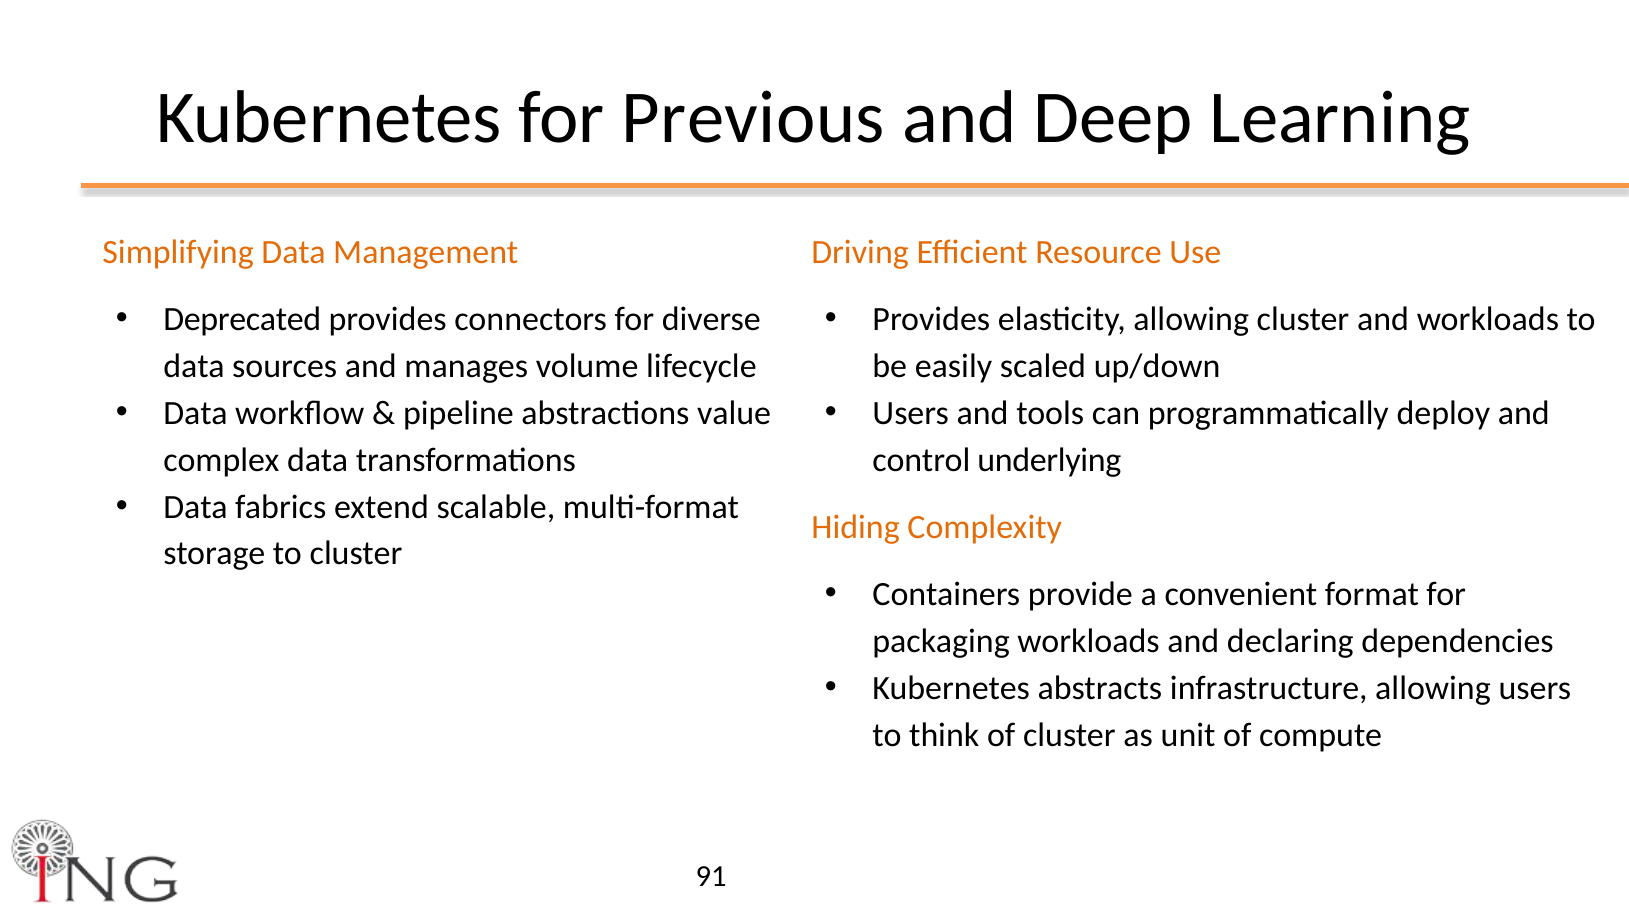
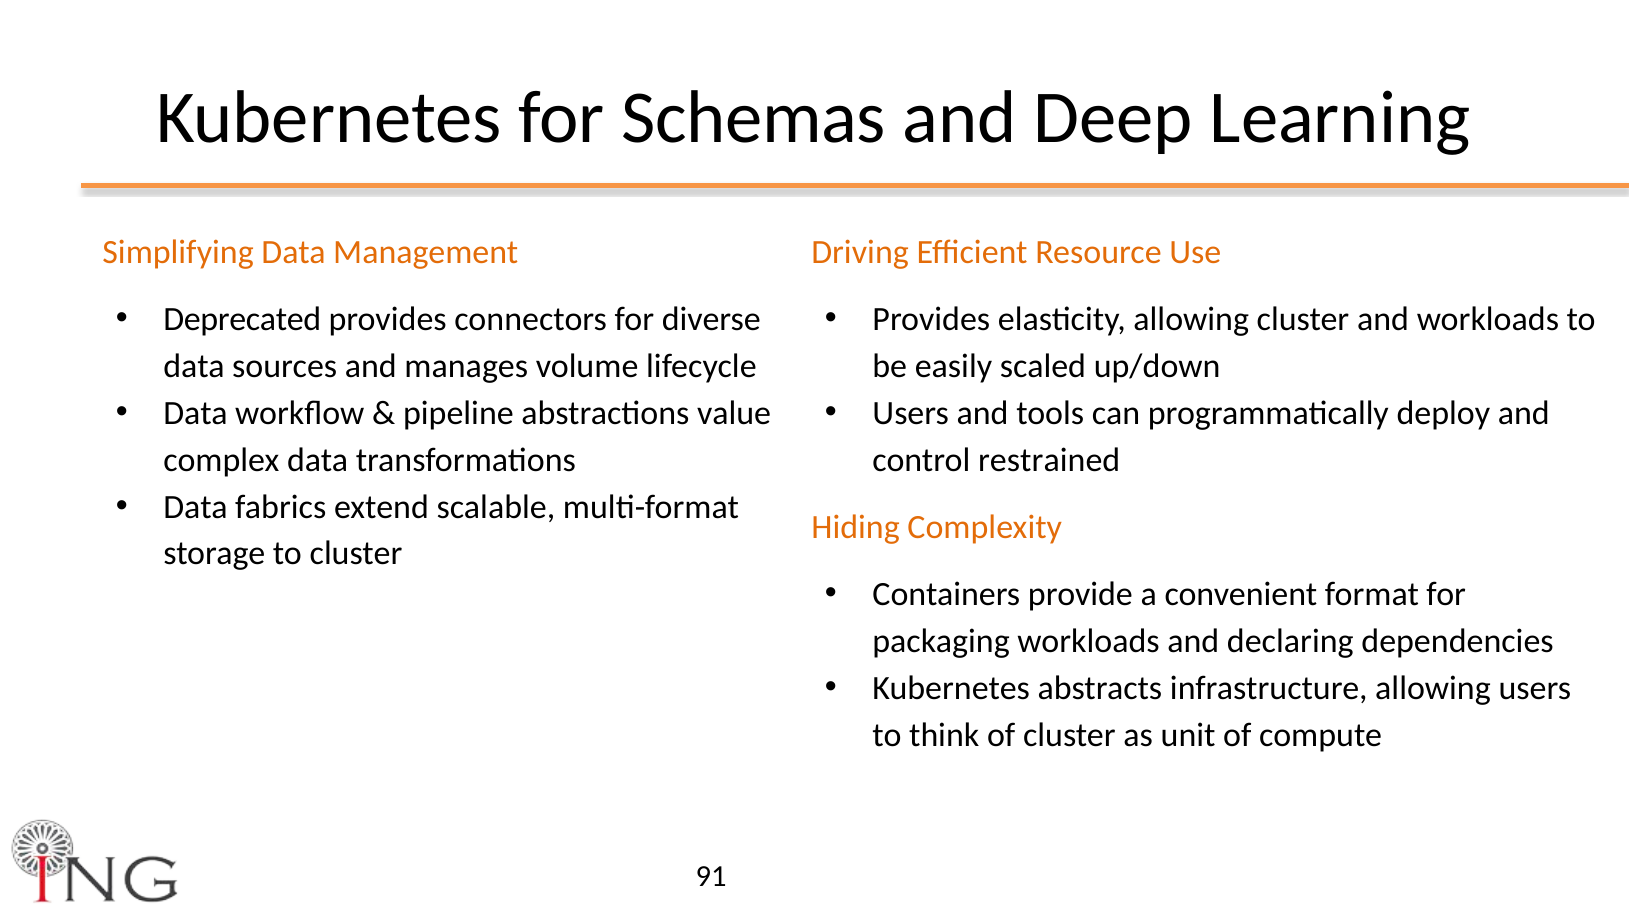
Previous: Previous -> Schemas (754, 118)
underlying: underlying -> restrained (1049, 460)
